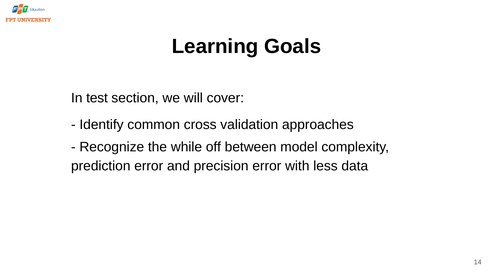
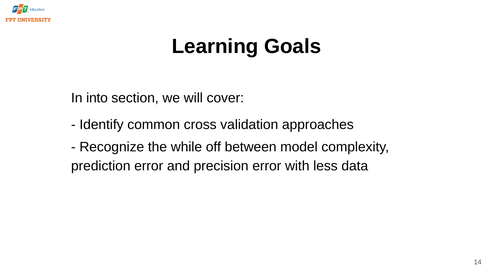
test: test -> into (97, 98)
